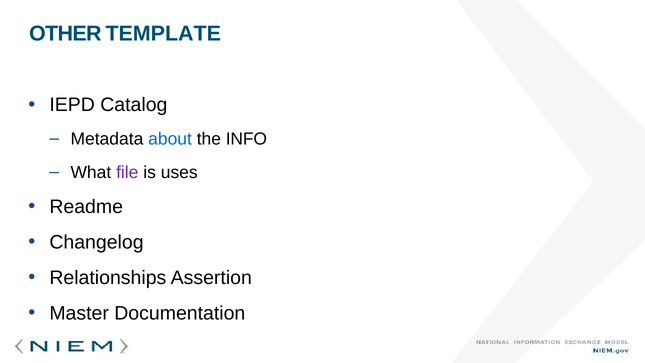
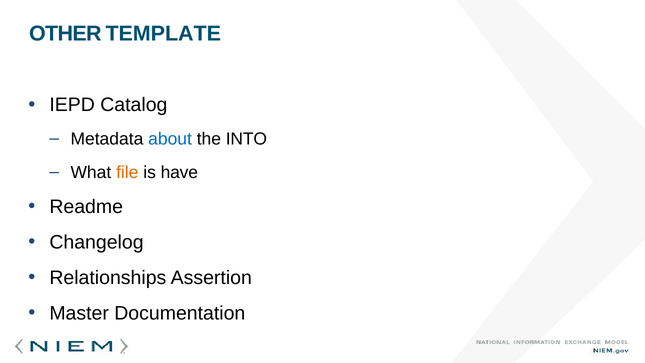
INFO: INFO -> INTO (246, 139)
file colour: purple -> orange (127, 172)
uses: uses -> have (179, 172)
